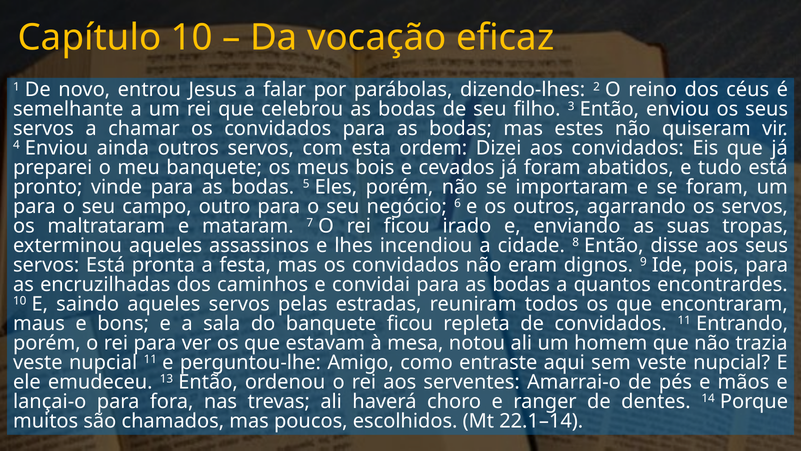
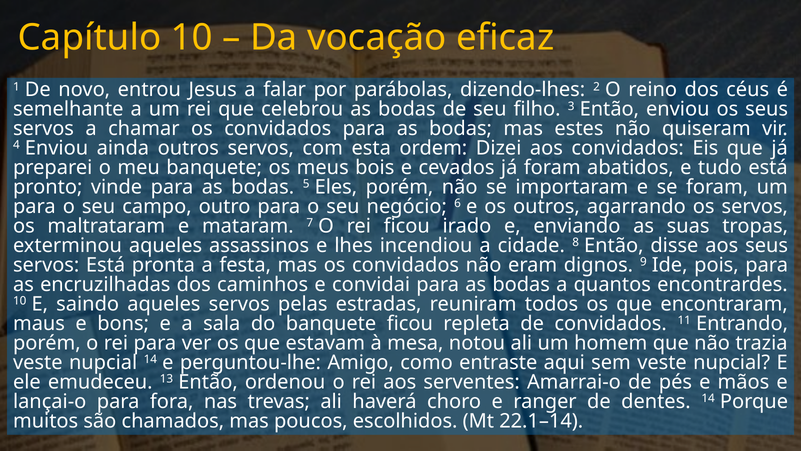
nupcial 11: 11 -> 14 (150, 359)
